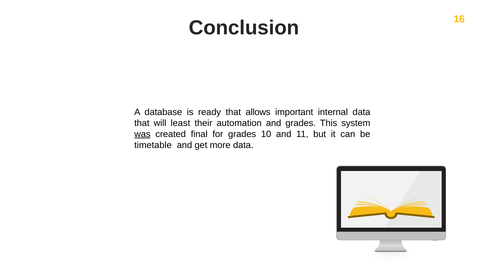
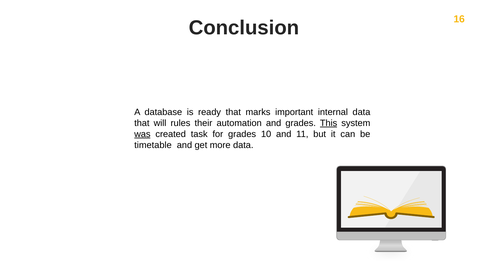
allows: allows -> marks (258, 112)
least: least -> rules (180, 123)
This underline: none -> present (329, 123)
final: final -> task (199, 134)
